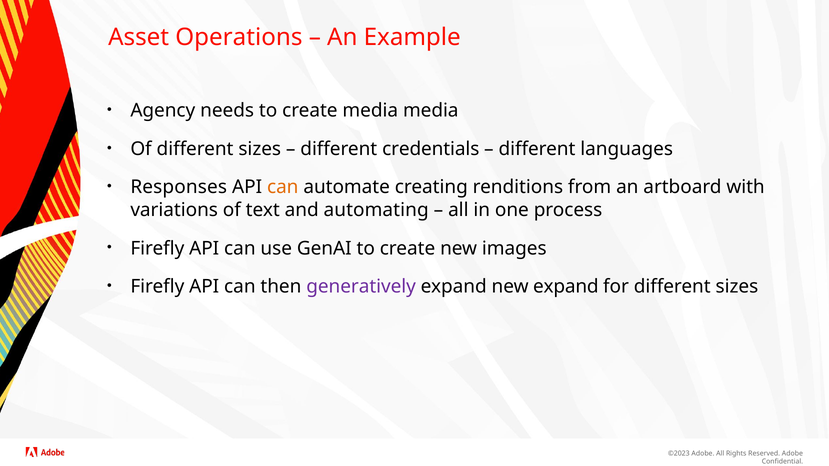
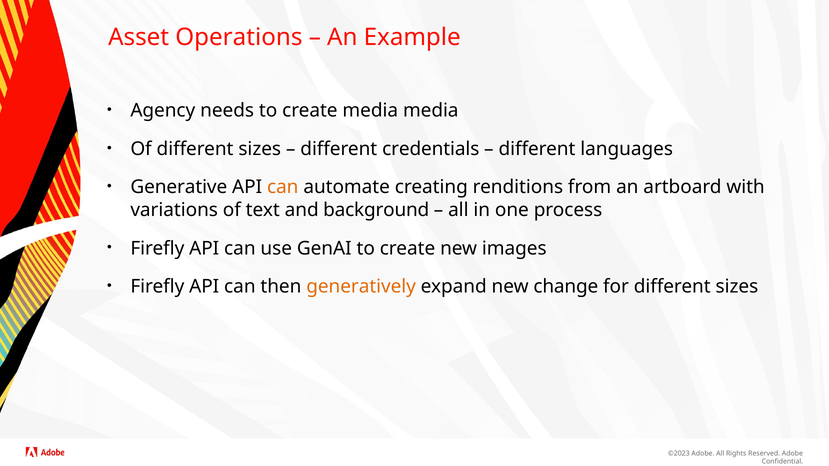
Responses: Responses -> Generative (179, 187)
automating: automating -> background (376, 210)
generatively colour: purple -> orange (361, 287)
new expand: expand -> change (566, 287)
